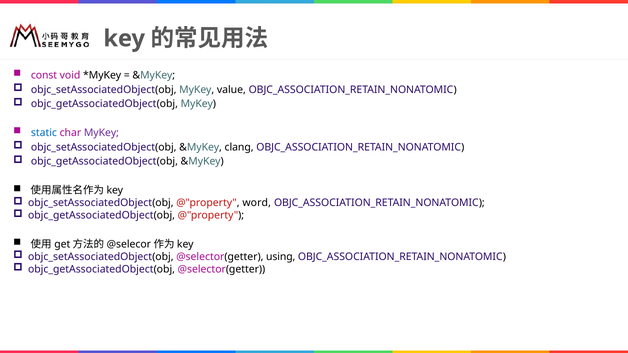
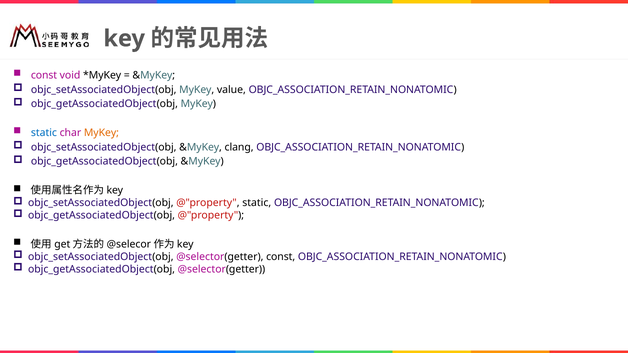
MyKey colour: purple -> orange (101, 133)
@"property word: word -> static (257, 203)
@selector(getter using: using -> const (281, 257)
